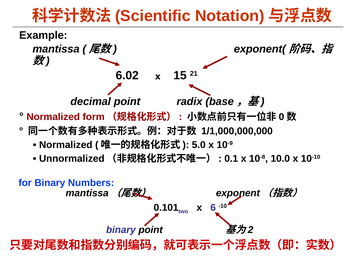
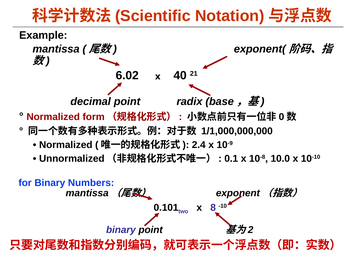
15: 15 -> 40 (180, 75)
5.0: 5.0 -> 2.4 (199, 145)
6: 6 -> 8 (213, 208)
